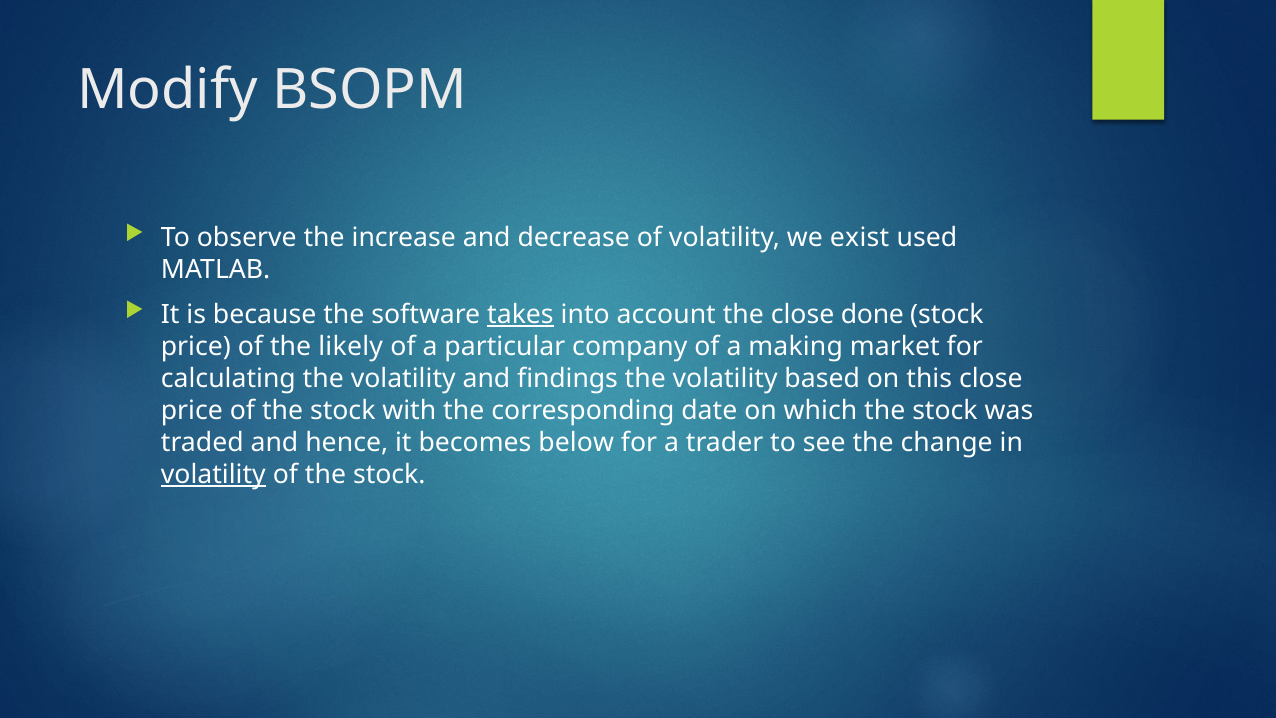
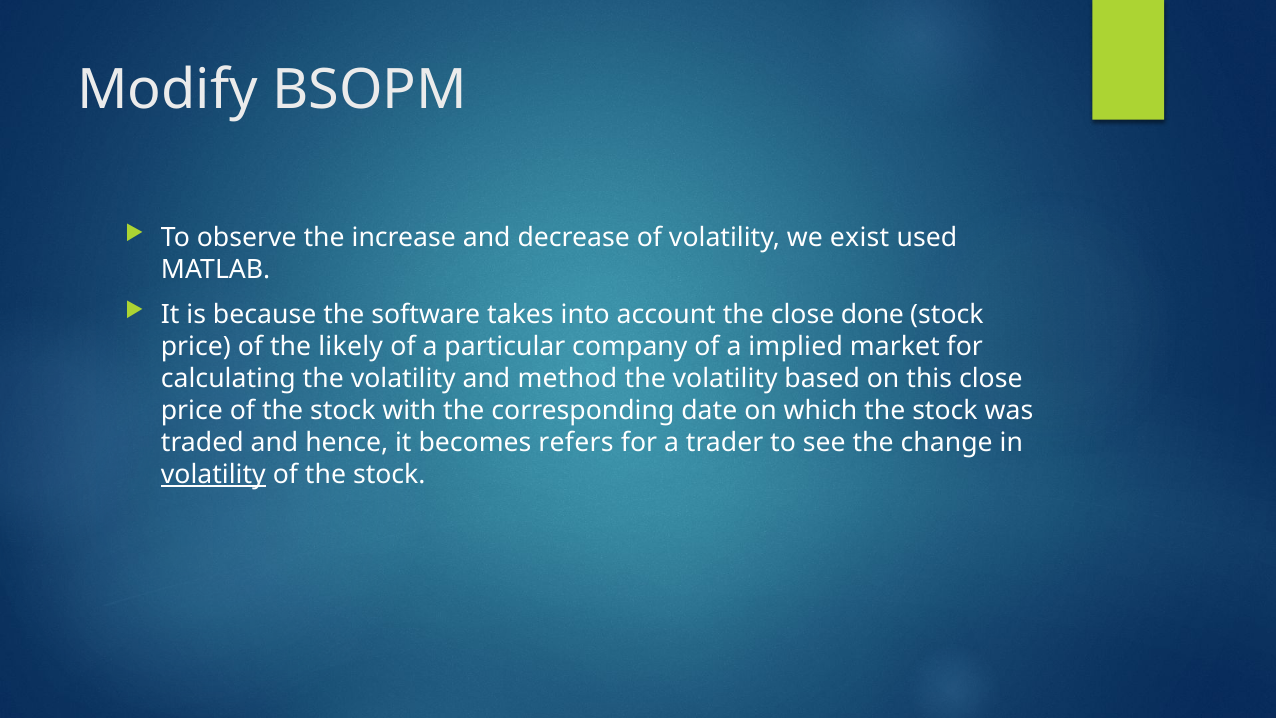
takes underline: present -> none (520, 315)
making: making -> implied (796, 347)
findings: findings -> method (567, 378)
below: below -> refers (576, 442)
